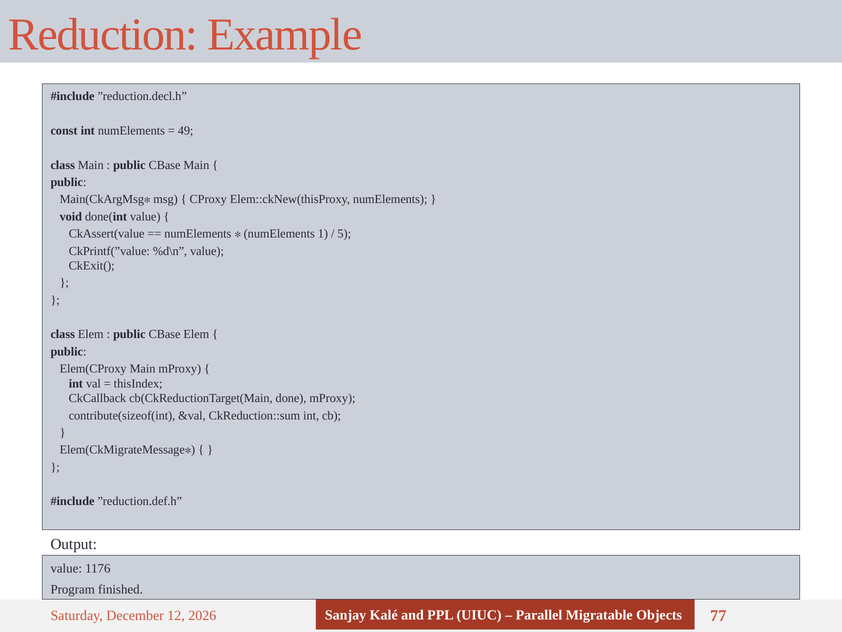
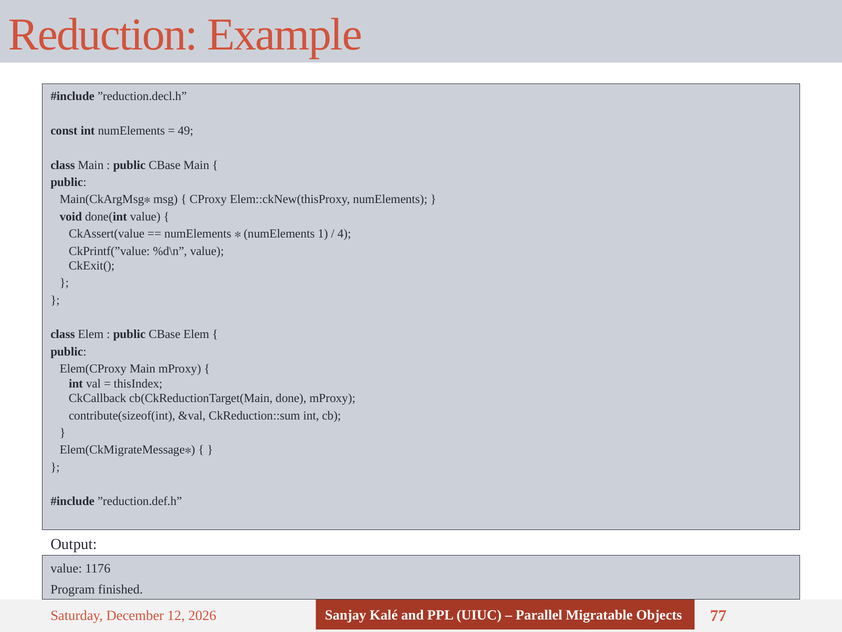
5: 5 -> 4 (344, 234)
